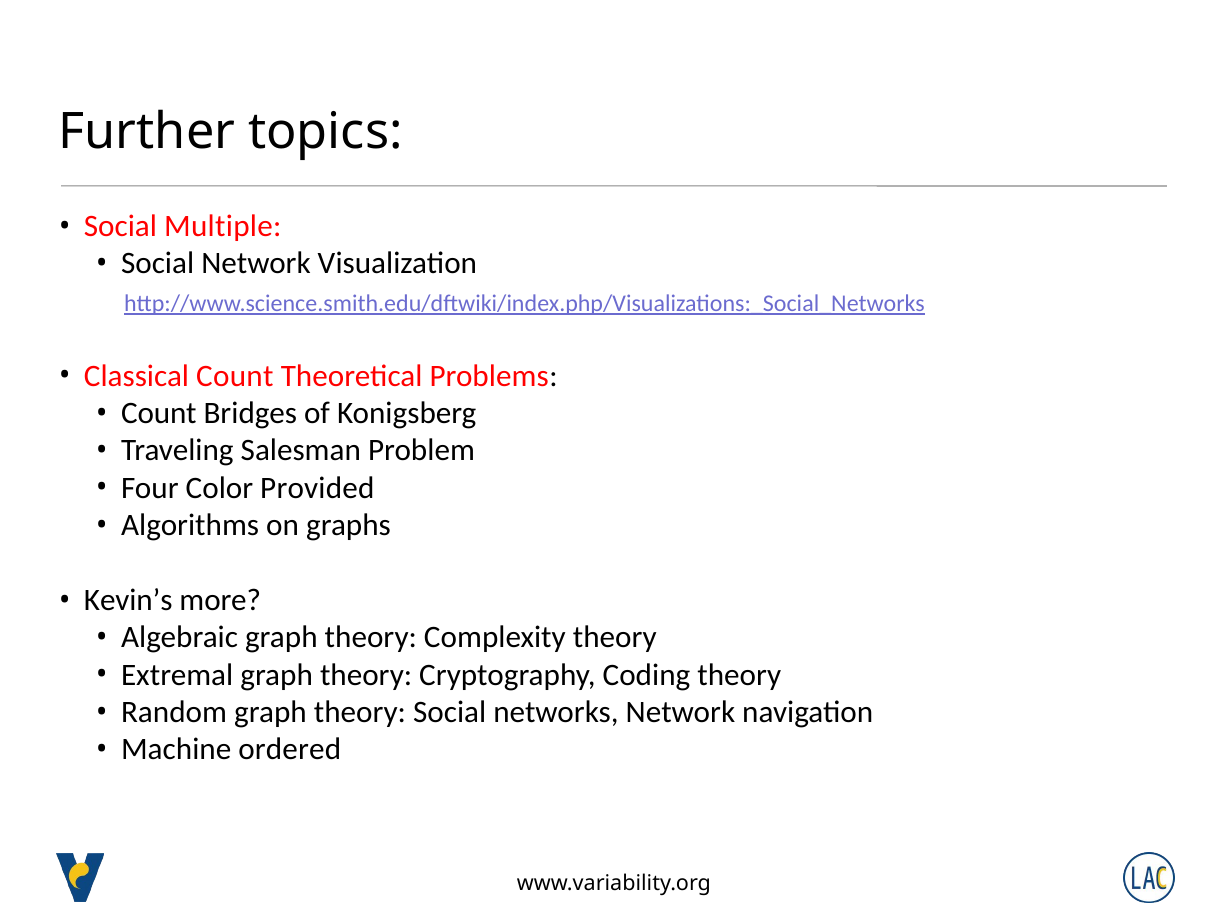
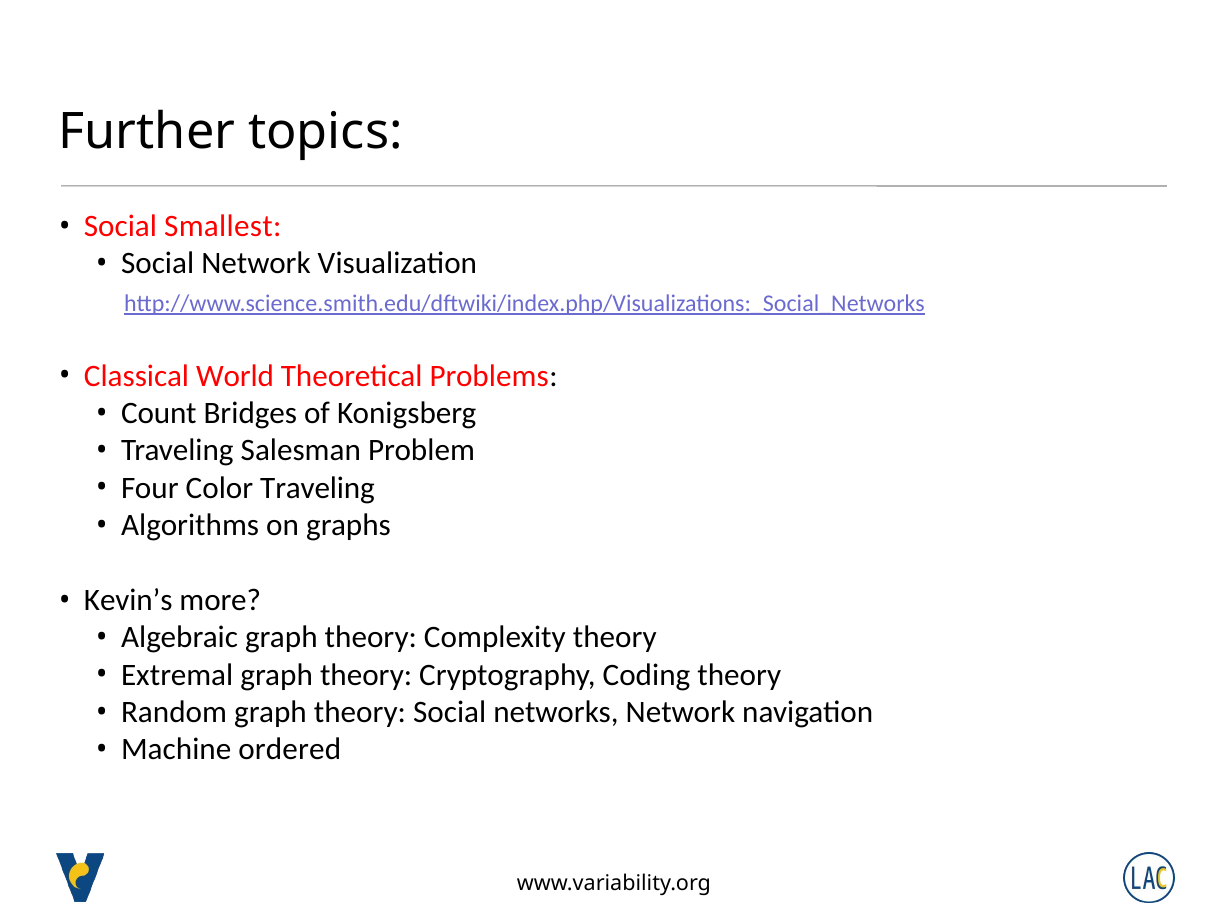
Multiple: Multiple -> Smallest (223, 226)
Classical Count: Count -> World (235, 376)
Color Provided: Provided -> Traveling (318, 488)
